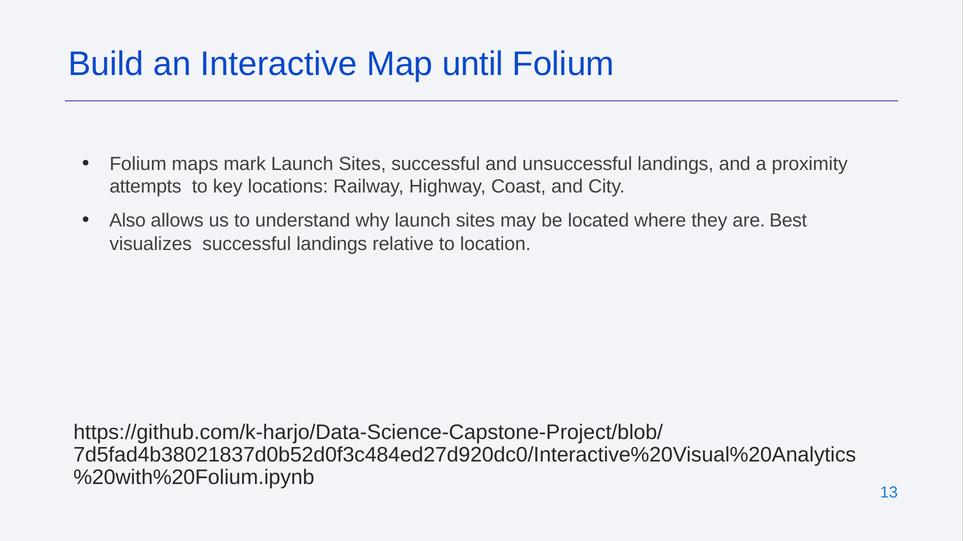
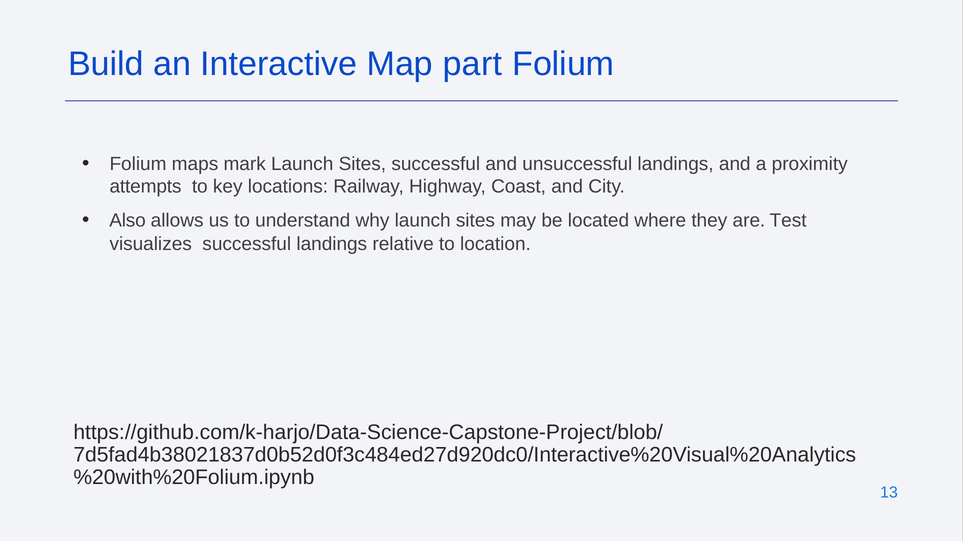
until: until -> part (472, 64)
Best: Best -> Test (788, 221)
